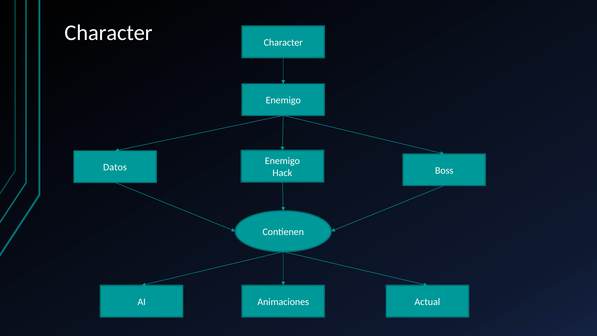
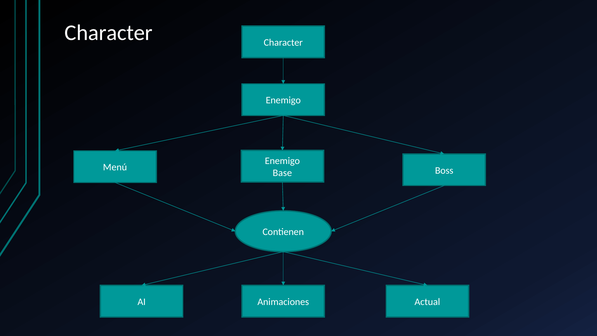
Datos: Datos -> Menú (115, 167)
Hack: Hack -> Base (282, 173)
